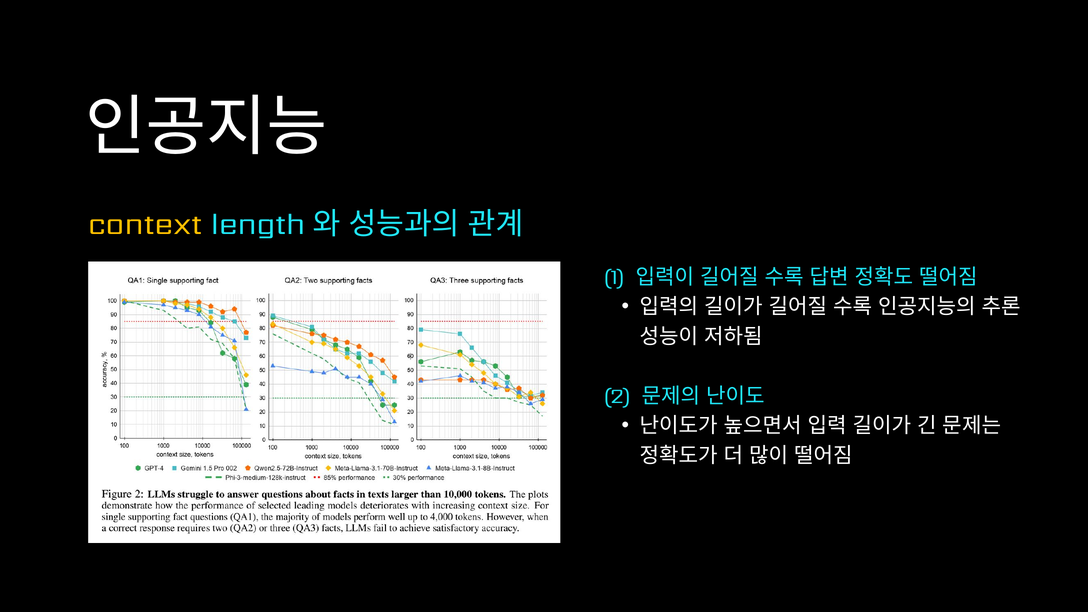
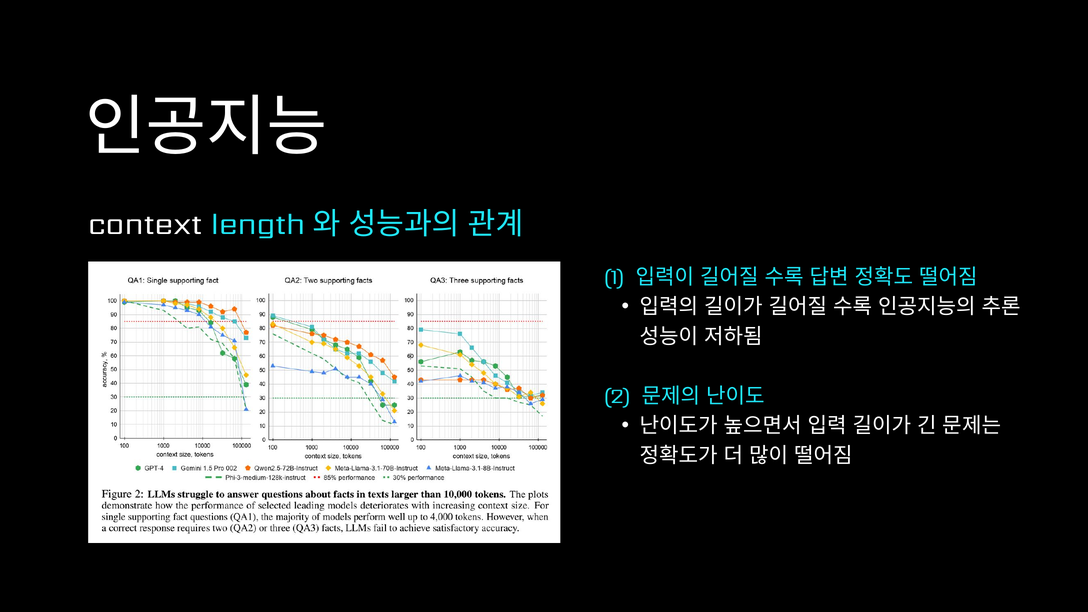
context colour: yellow -> white (145, 224)
